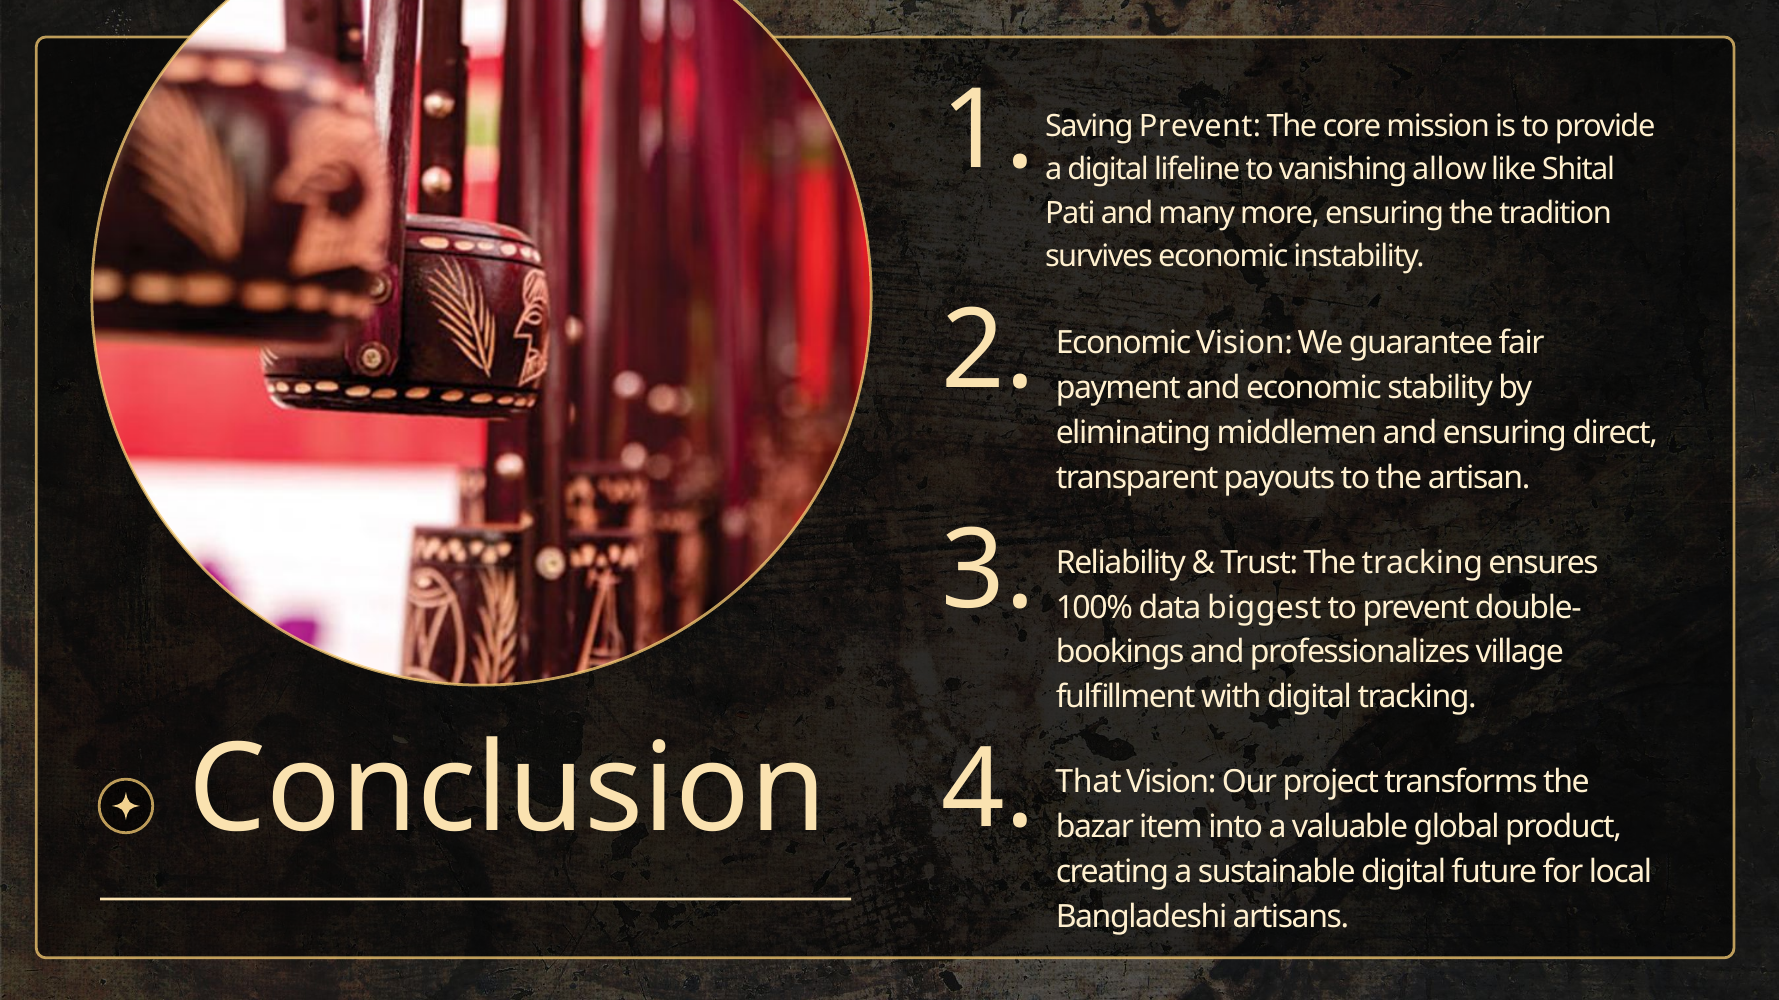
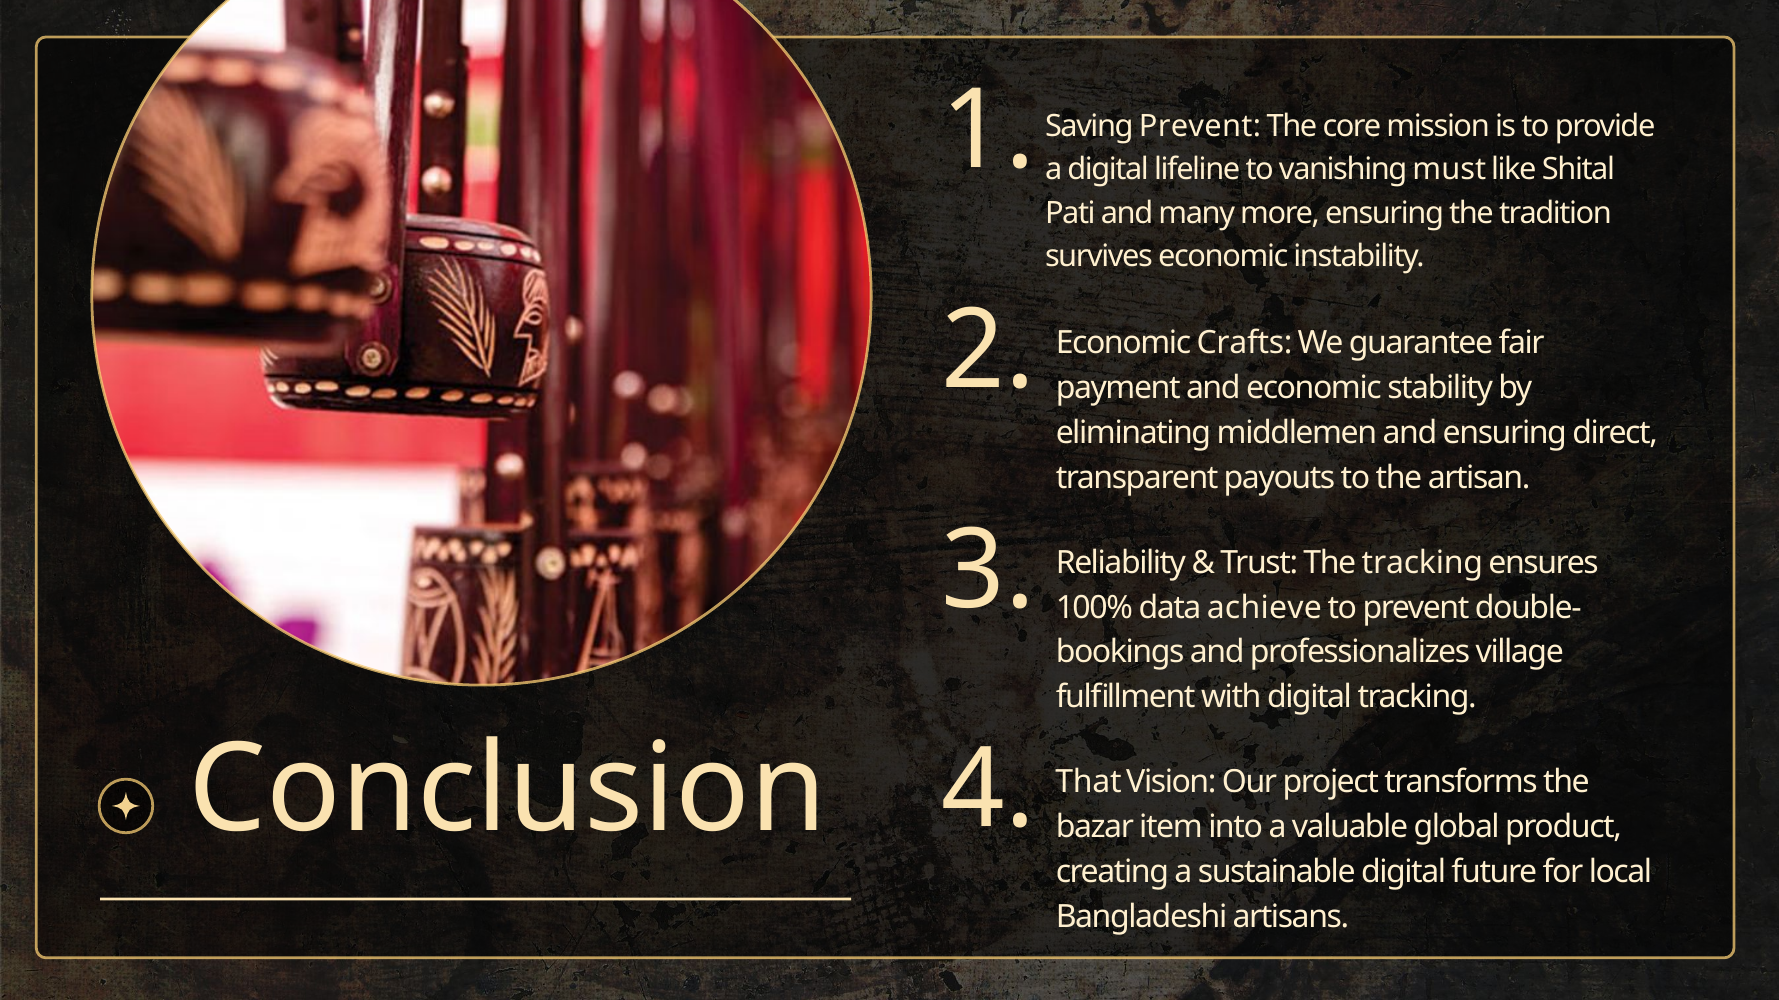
allow: allow -> must (1449, 170)
Economic Vision: Vision -> Crafts (1245, 343)
biggest: biggest -> achieve (1264, 608)
